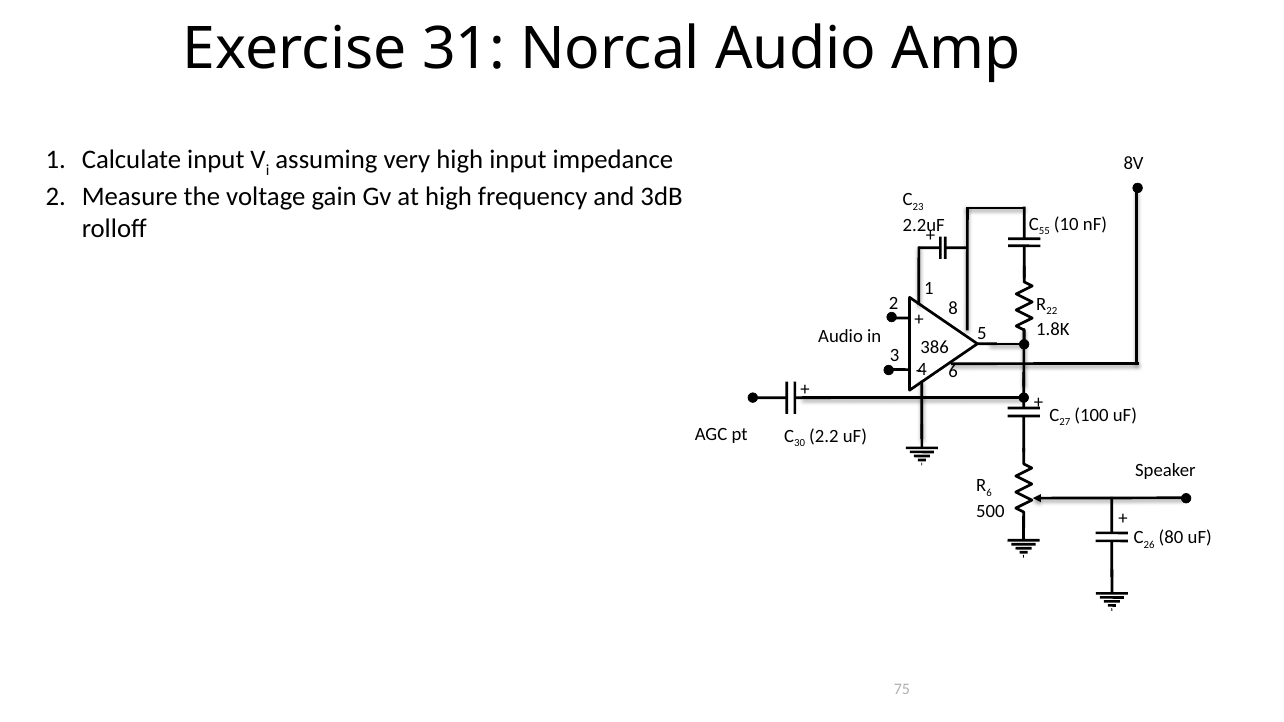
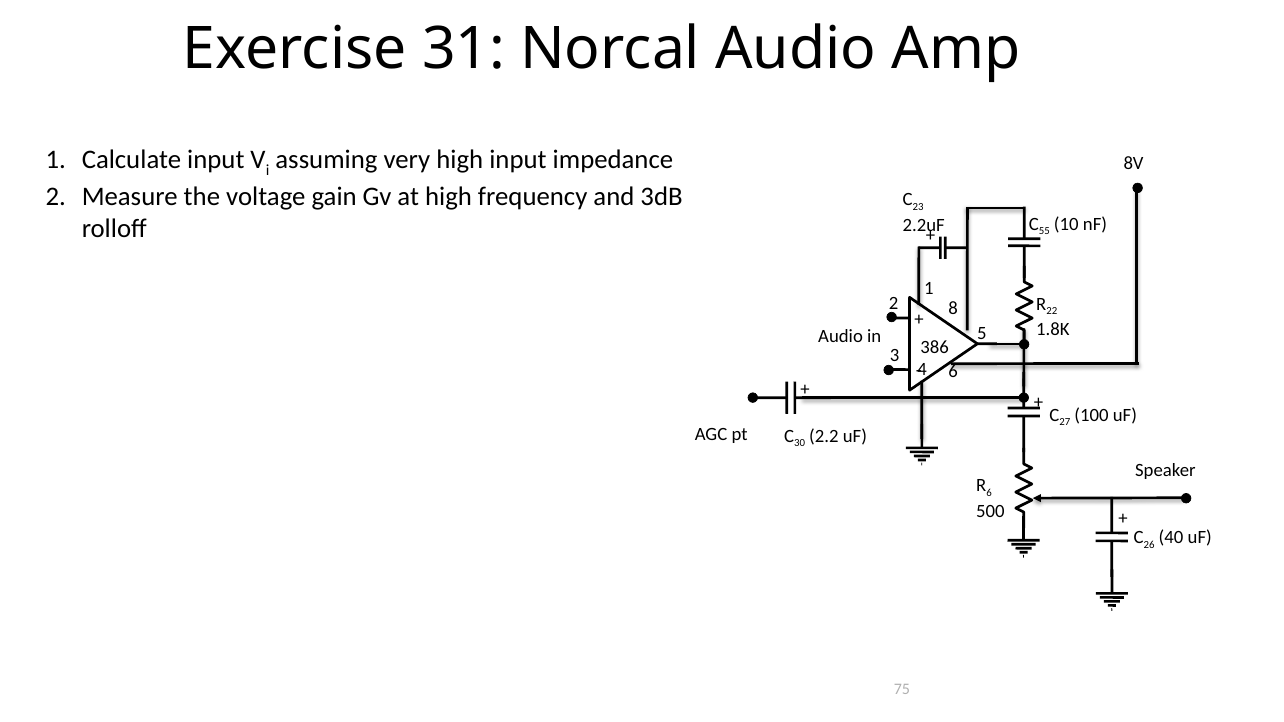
80: 80 -> 40 (1171, 538)
